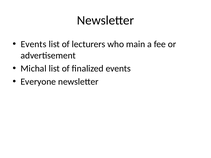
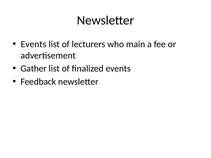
Michal: Michal -> Gather (34, 69)
Everyone: Everyone -> Feedback (38, 82)
